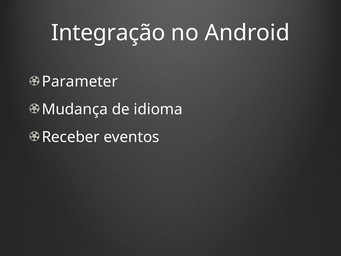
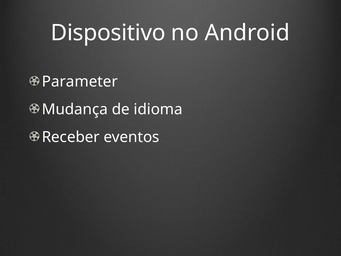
Integração: Integração -> Dispositivo (108, 33)
